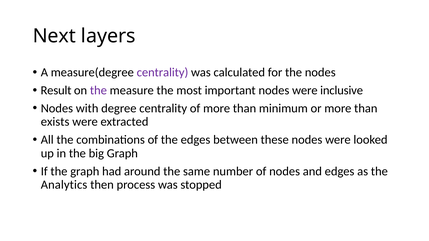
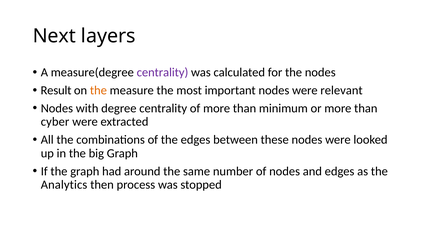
the colour: purple -> orange (98, 91)
inclusive: inclusive -> relevant (342, 91)
exists: exists -> cyber (55, 122)
